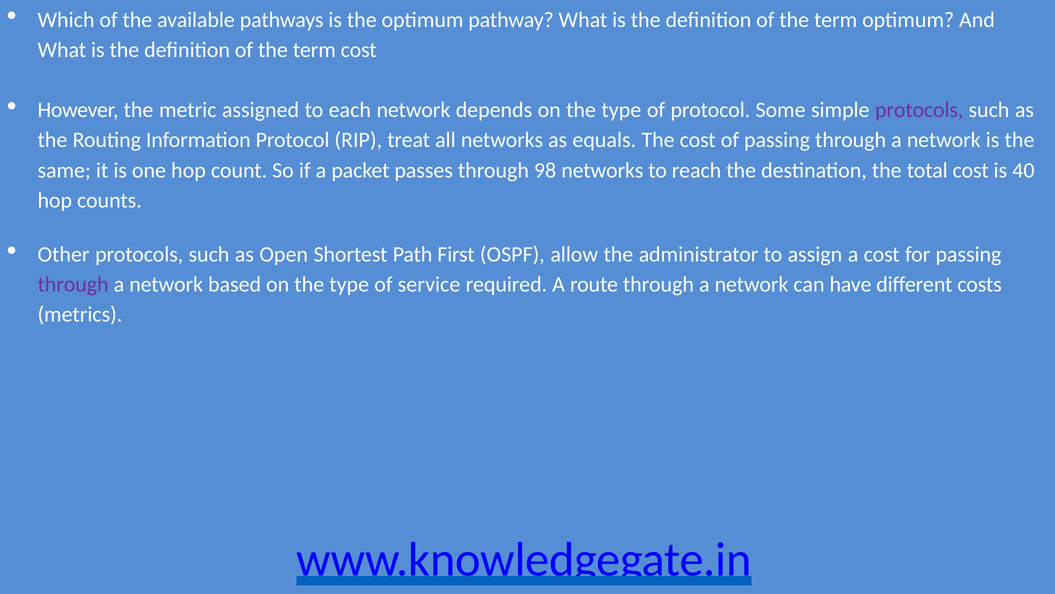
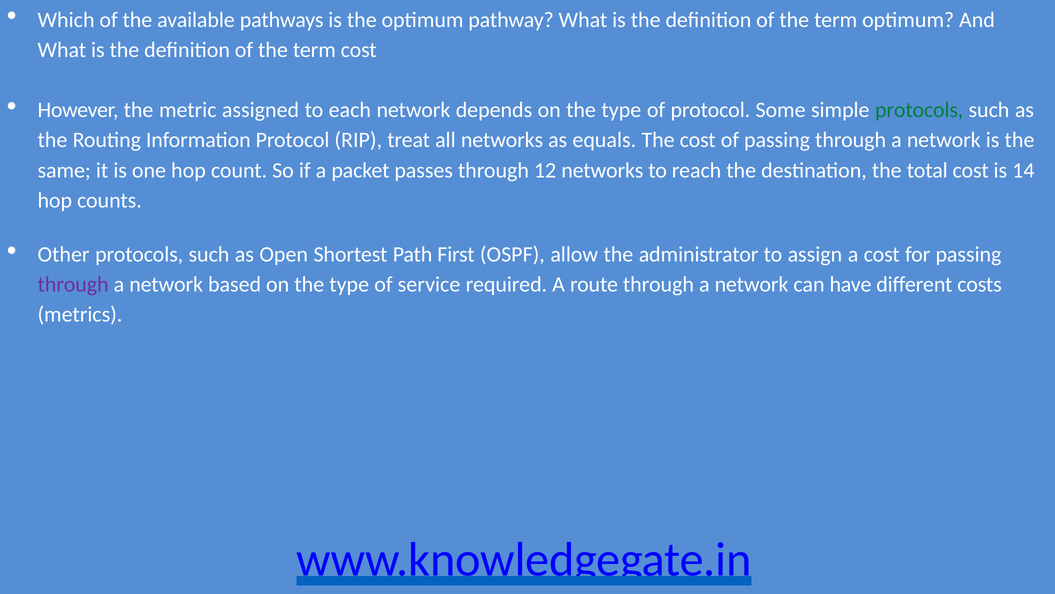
protocols colour: purple -> green (919, 110)
98: 98 -> 12 (545, 170)
40: 40 -> 14 (1023, 170)
